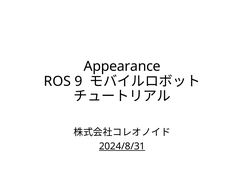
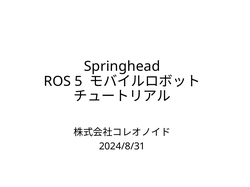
Appearance: Appearance -> Springhead (122, 66)
9: 9 -> 5 (78, 81)
2024/8/31 underline: present -> none (122, 147)
